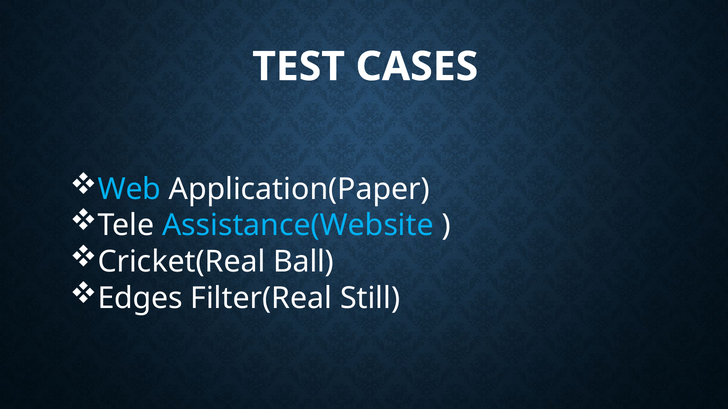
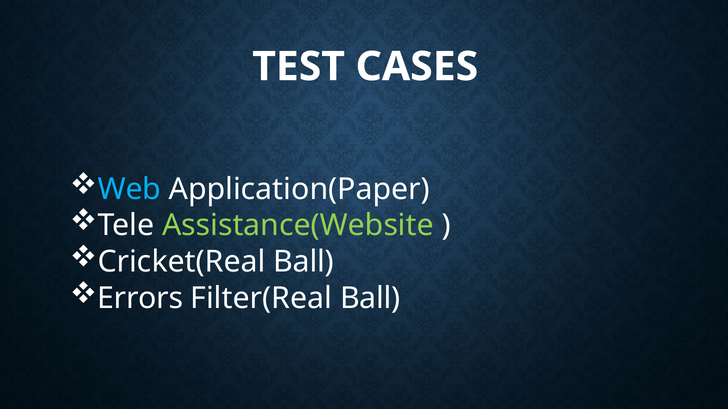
Assistance(Website colour: light blue -> light green (298, 226)
Edges: Edges -> Errors (140, 298)
Filter(Real Still: Still -> Ball (370, 298)
